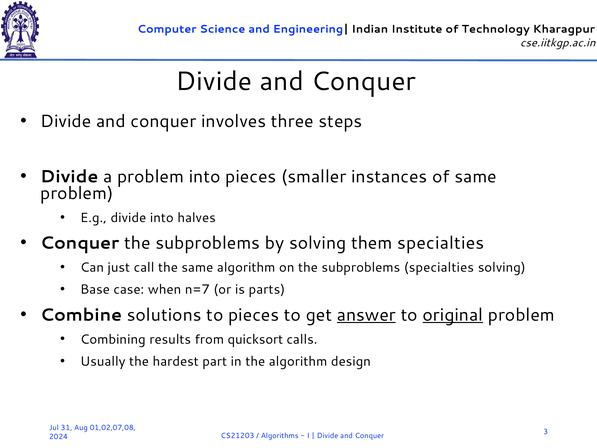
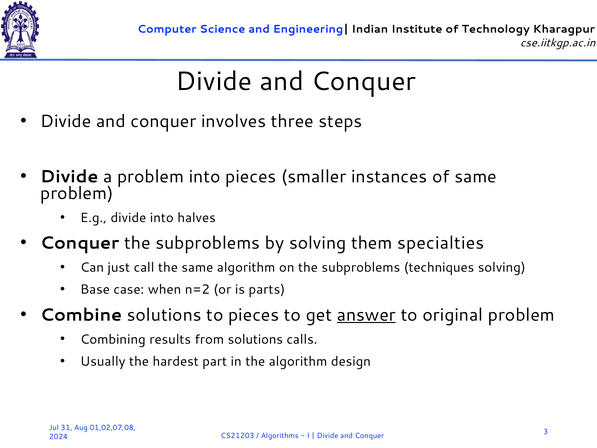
subproblems specialties: specialties -> techniques (439, 267)
n=7: n=7 -> n=2 (197, 289)
original underline: present -> none (453, 315)
from quicksort: quicksort -> solutions (255, 339)
